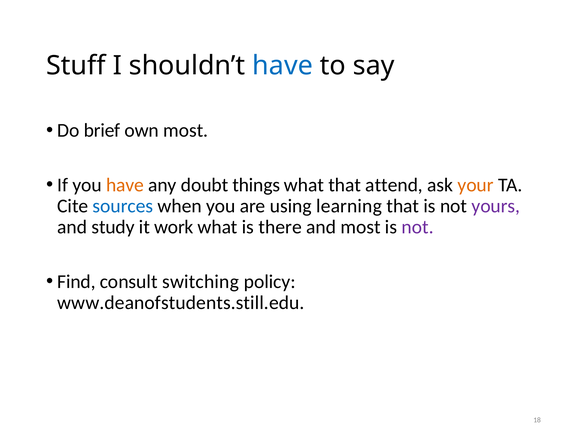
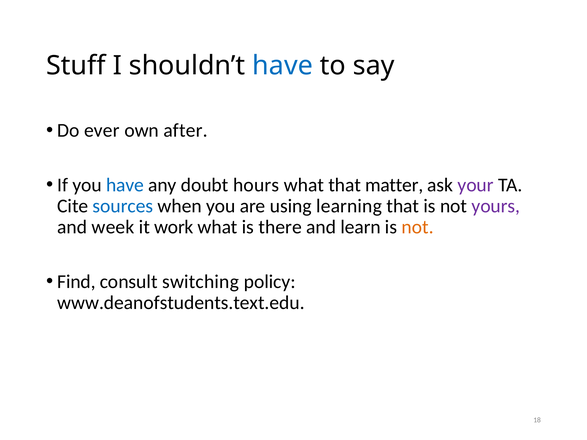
brief: brief -> ever (102, 131)
own most: most -> after (186, 131)
have colour: orange -> blue (125, 185)
things: things -> hours (256, 185)
attend: attend -> matter (394, 185)
your colour: orange -> purple (476, 185)
study: study -> week (113, 227)
and most: most -> learn (361, 227)
not colour: purple -> orange (418, 227)
www.deanofstudents.still.edu: www.deanofstudents.still.edu -> www.deanofstudents.text.edu (181, 303)
